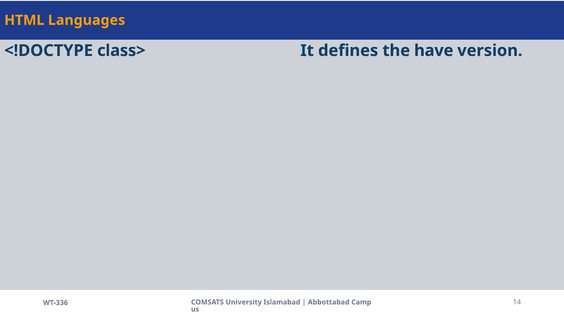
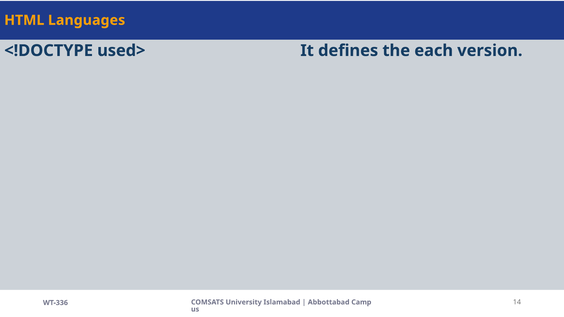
class>: class> -> used> (121, 51)
have: have -> each (434, 51)
